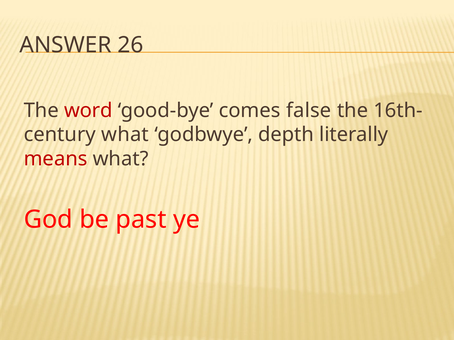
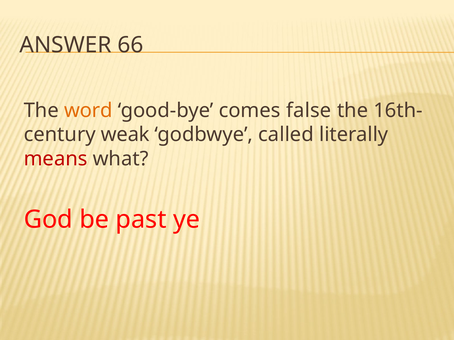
26: 26 -> 66 (130, 45)
word colour: red -> orange (88, 111)
what: what -> weak (125, 135)
depth: depth -> called (286, 135)
